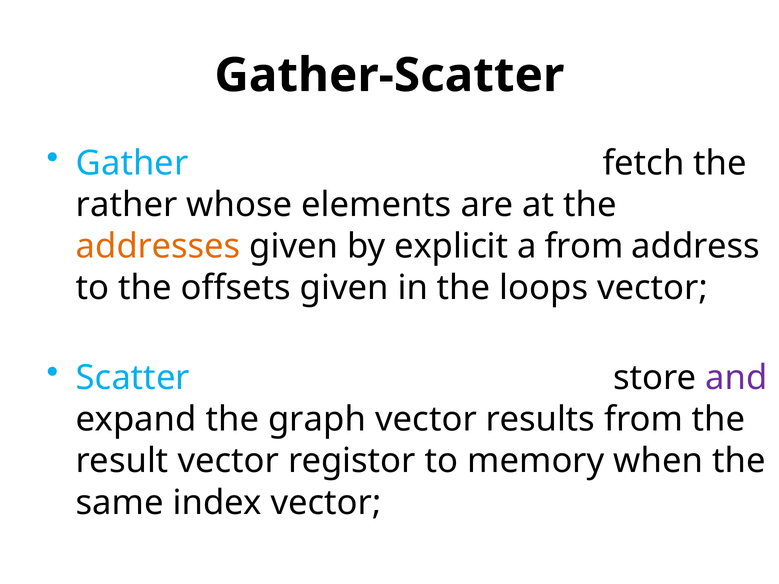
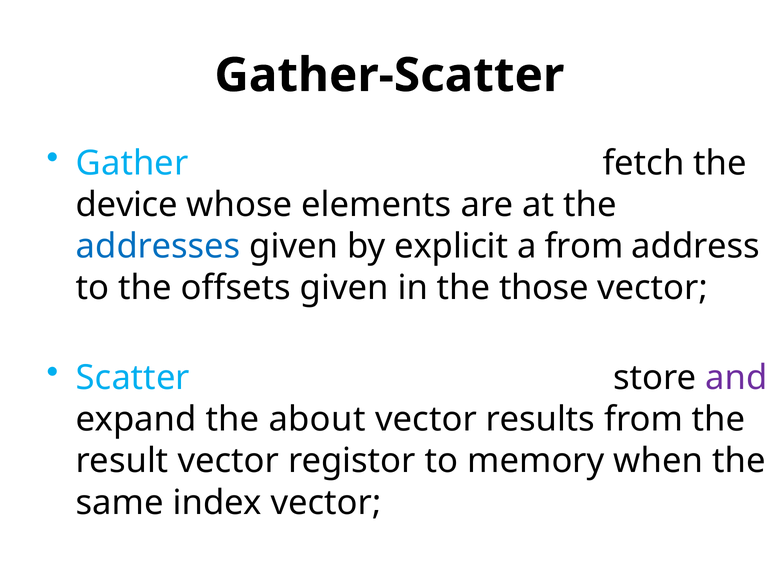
rather: rather -> device (127, 205)
addresses colour: orange -> blue (158, 247)
loops: loops -> those (544, 288)
graph: graph -> about (317, 420)
